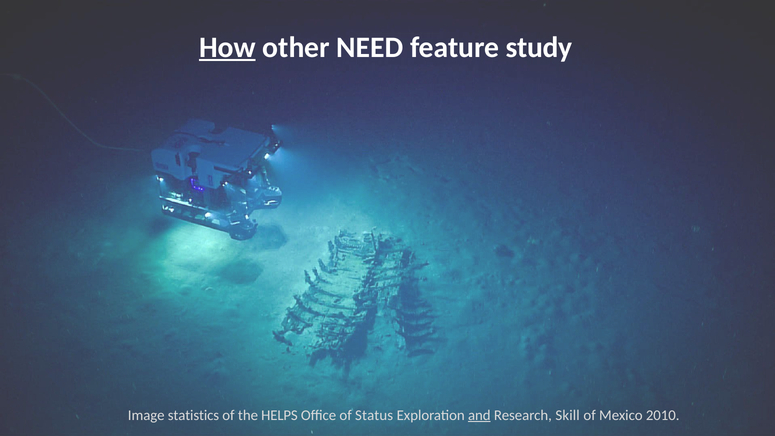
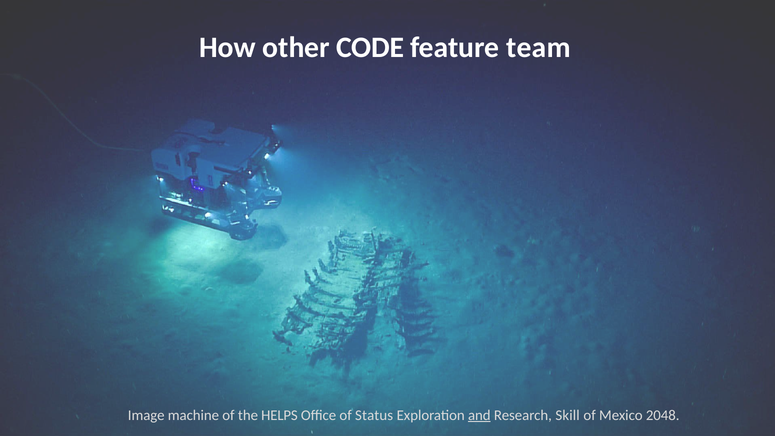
How underline: present -> none (227, 47)
NEED: NEED -> CODE (370, 47)
study: study -> team (539, 47)
statistics: statistics -> machine (193, 415)
2010: 2010 -> 2048 (663, 415)
